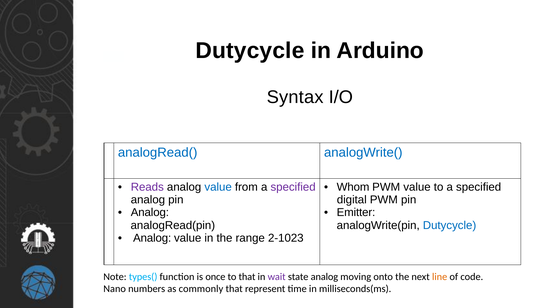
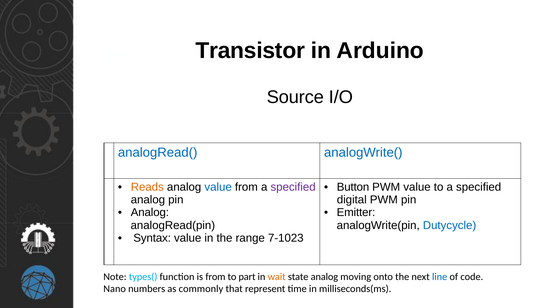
Dutycycle: Dutycycle -> Transistor (250, 51)
Syntax: Syntax -> Source (295, 97)
Reads colour: purple -> orange (147, 187)
Whom: Whom -> Button (353, 187)
Analog: Analog -> Syntax (152, 238)
2-1023: 2-1023 -> 7-1023 (286, 238)
is once: once -> from (215, 277)
to that: that -> part (247, 277)
wait colour: purple -> orange (277, 277)
line colour: orange -> blue (440, 277)
